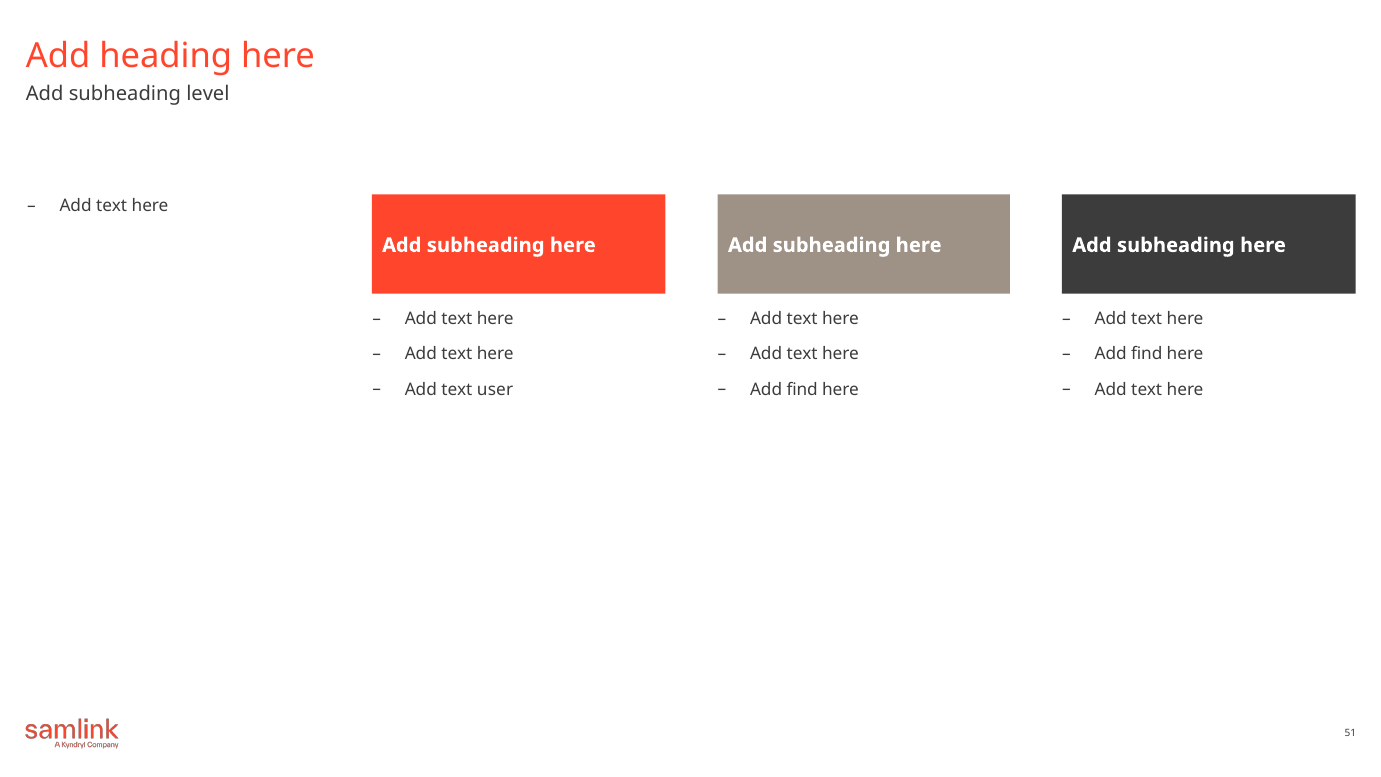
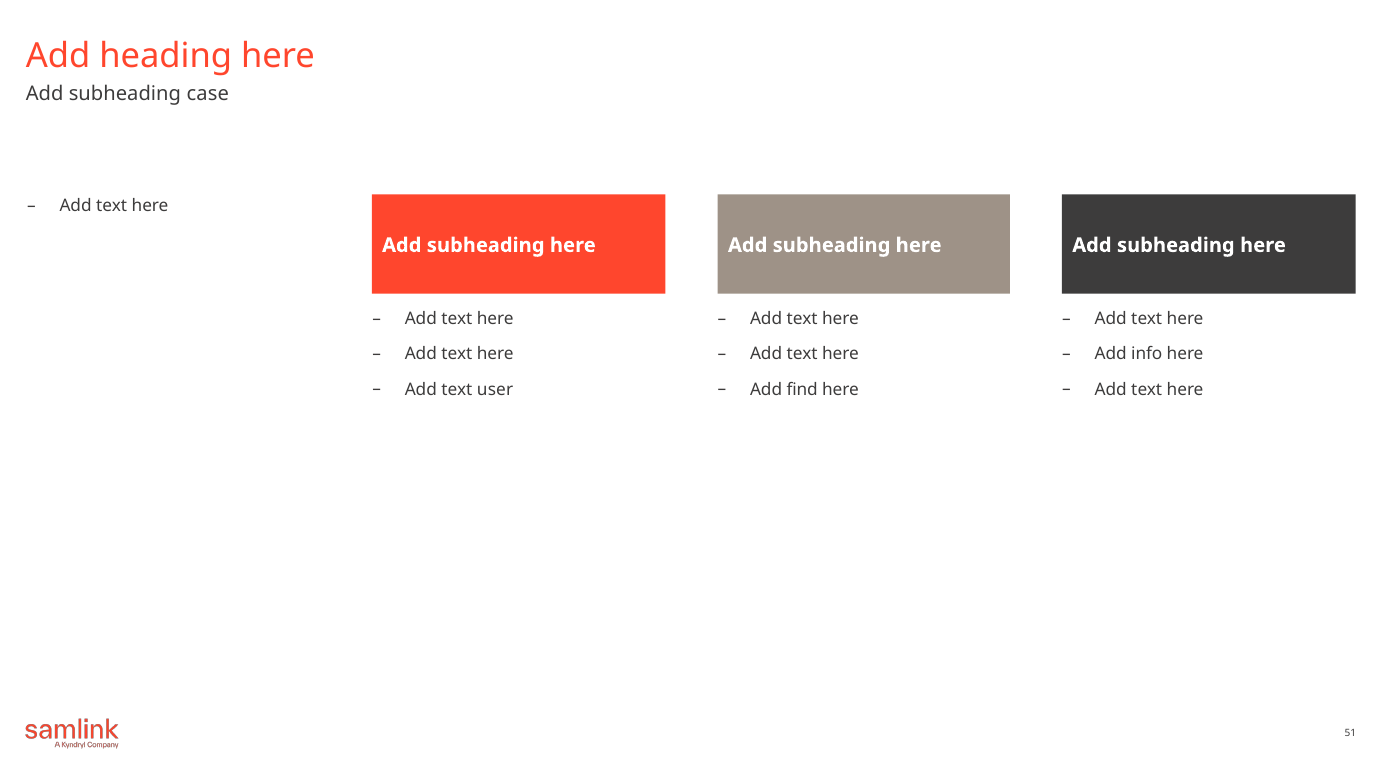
level: level -> case (208, 94)
find: find -> info (1147, 354)
